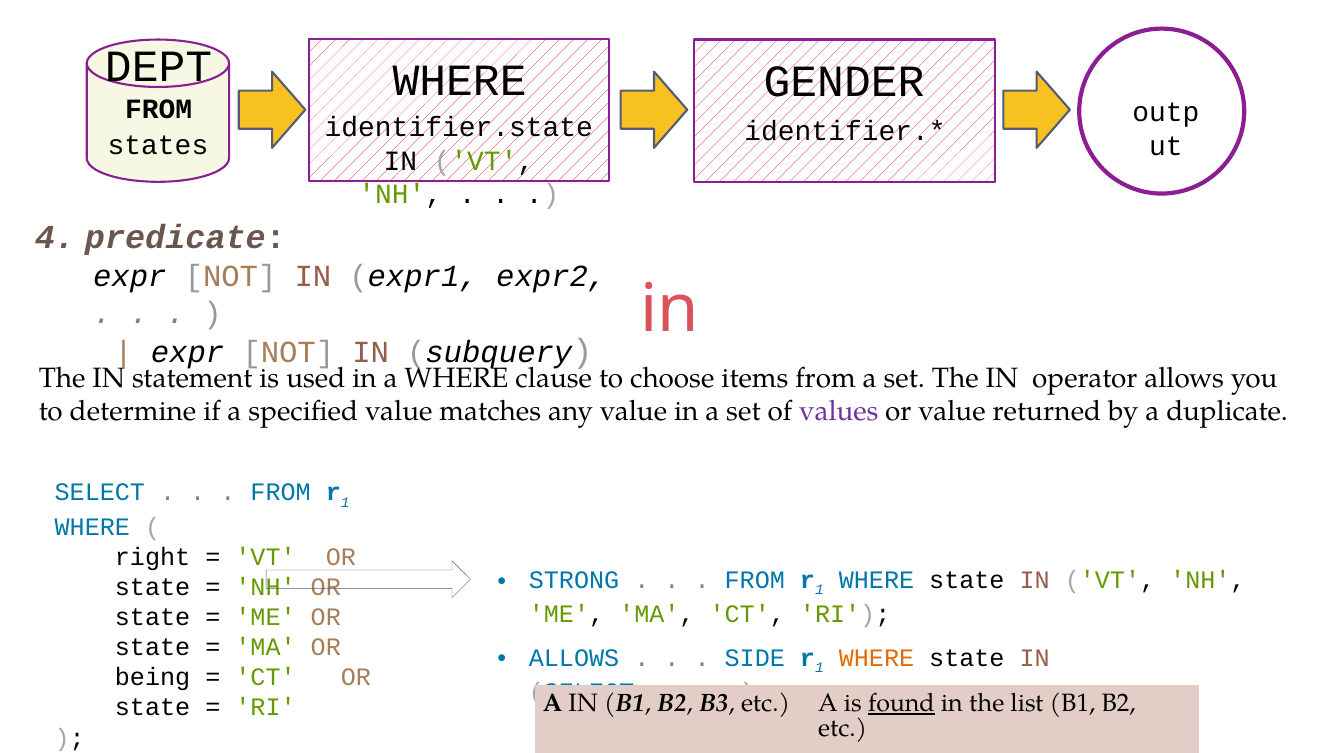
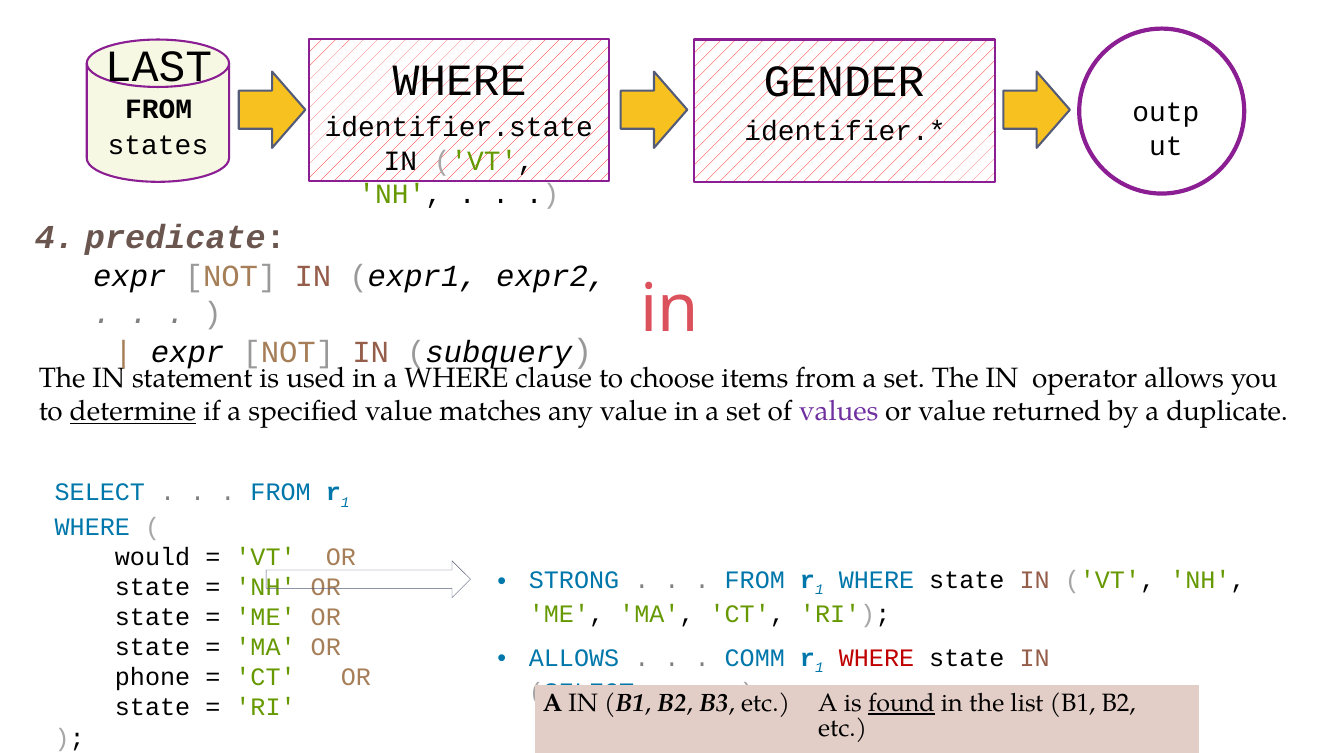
DEPT: DEPT -> LAST (159, 67)
determine underline: none -> present (133, 412)
right: right -> would (153, 557)
SIDE: SIDE -> COMM (755, 658)
WHERE colour: orange -> red (876, 658)
being: being -> phone (153, 678)
